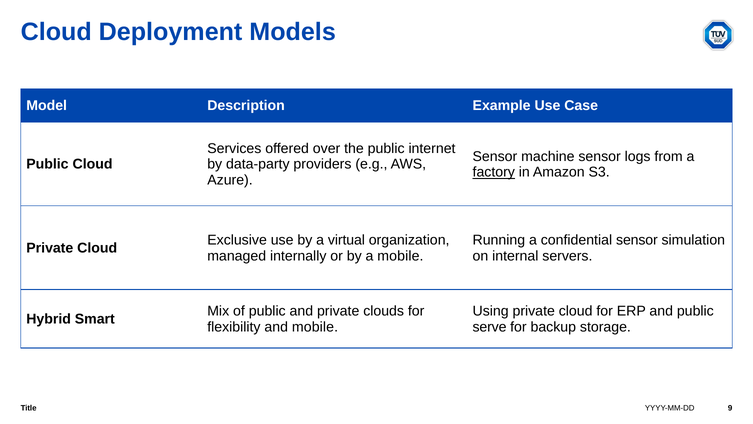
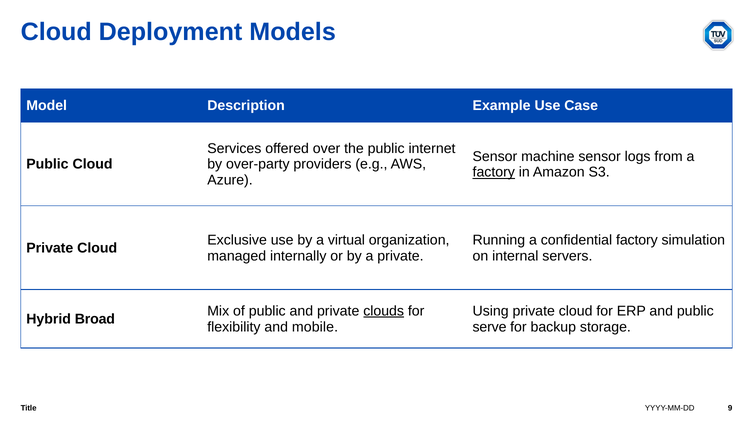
data-party: data-party -> over-party (258, 164)
confidential sensor: sensor -> factory (637, 240)
a mobile: mobile -> private (400, 256)
clouds underline: none -> present (384, 311)
Smart: Smart -> Broad (95, 319)
